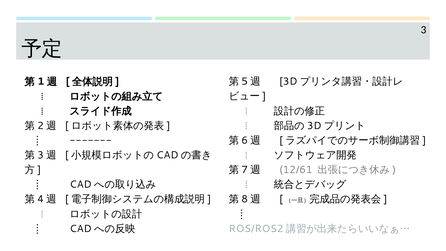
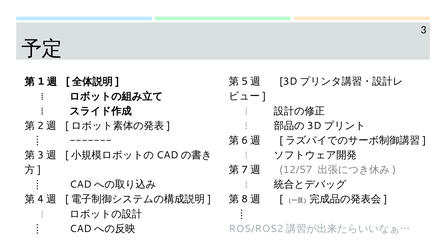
12/61: 12/61 -> 12/57 (296, 170)
